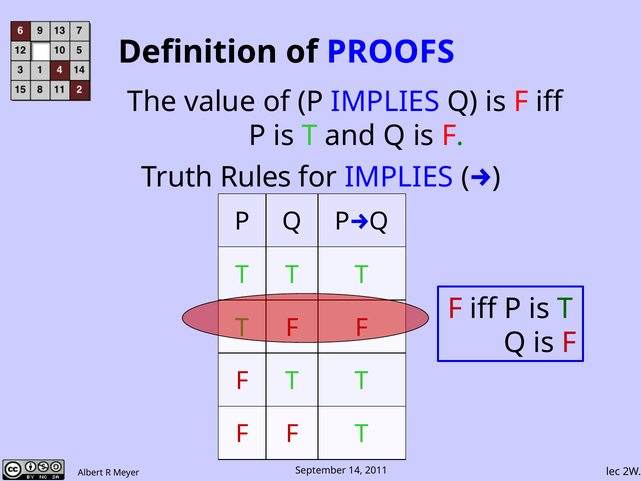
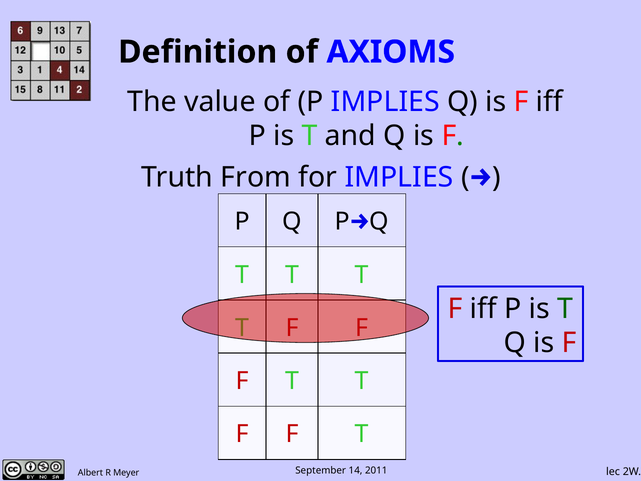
PROOFS: PROOFS -> AXIOMS (391, 52)
Rules: Rules -> From (256, 177)
